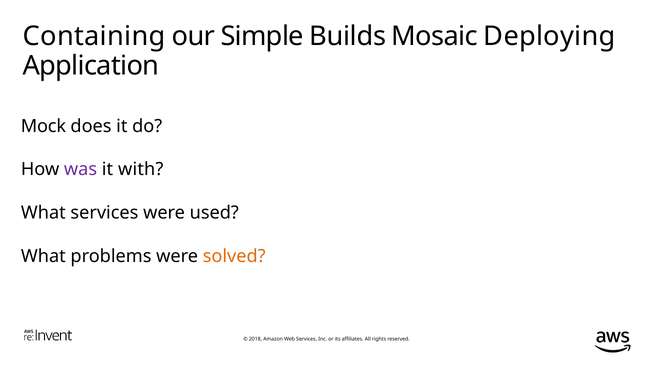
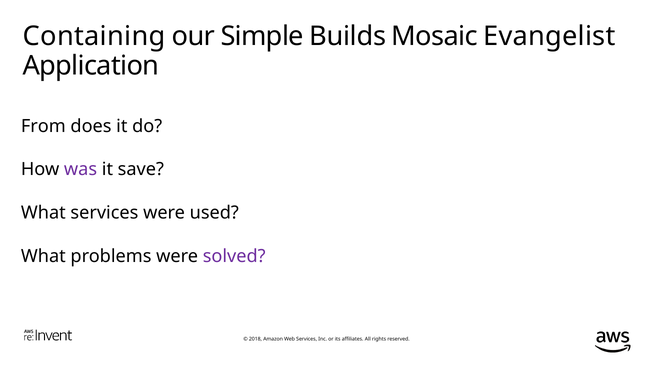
Deploying: Deploying -> Evangelist (549, 37)
Mock: Mock -> From (43, 126)
with: with -> save (141, 170)
solved colour: orange -> purple (234, 256)
